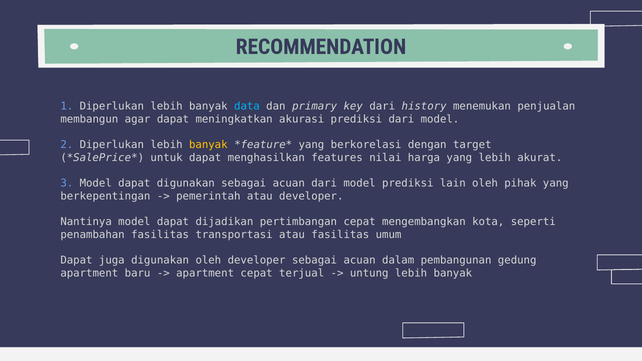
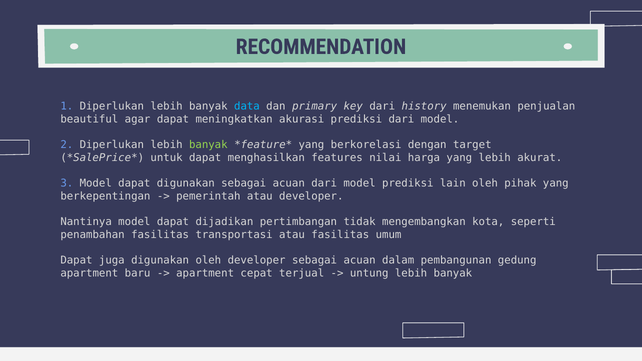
membangun: membangun -> beautiful (89, 119)
banyak colour: yellow -> light green (208, 145)
pertimbangan cepat: cepat -> tidak (360, 222)
